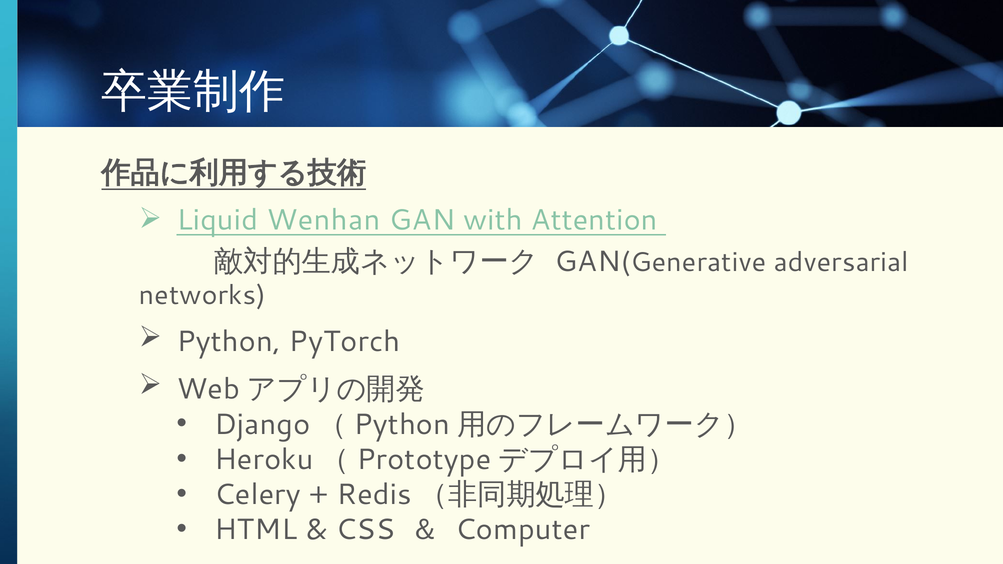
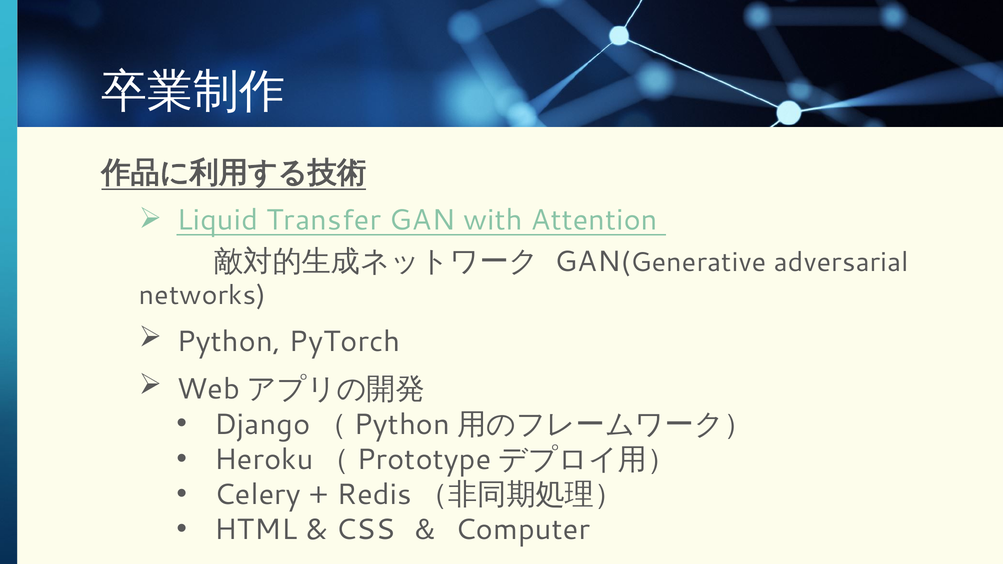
Wenhan: Wenhan -> Transfer (324, 220)
